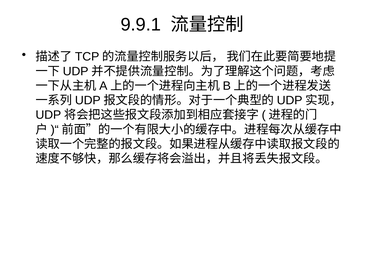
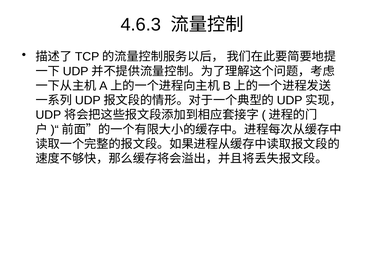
9.9.1: 9.9.1 -> 4.6.3 (141, 25)
